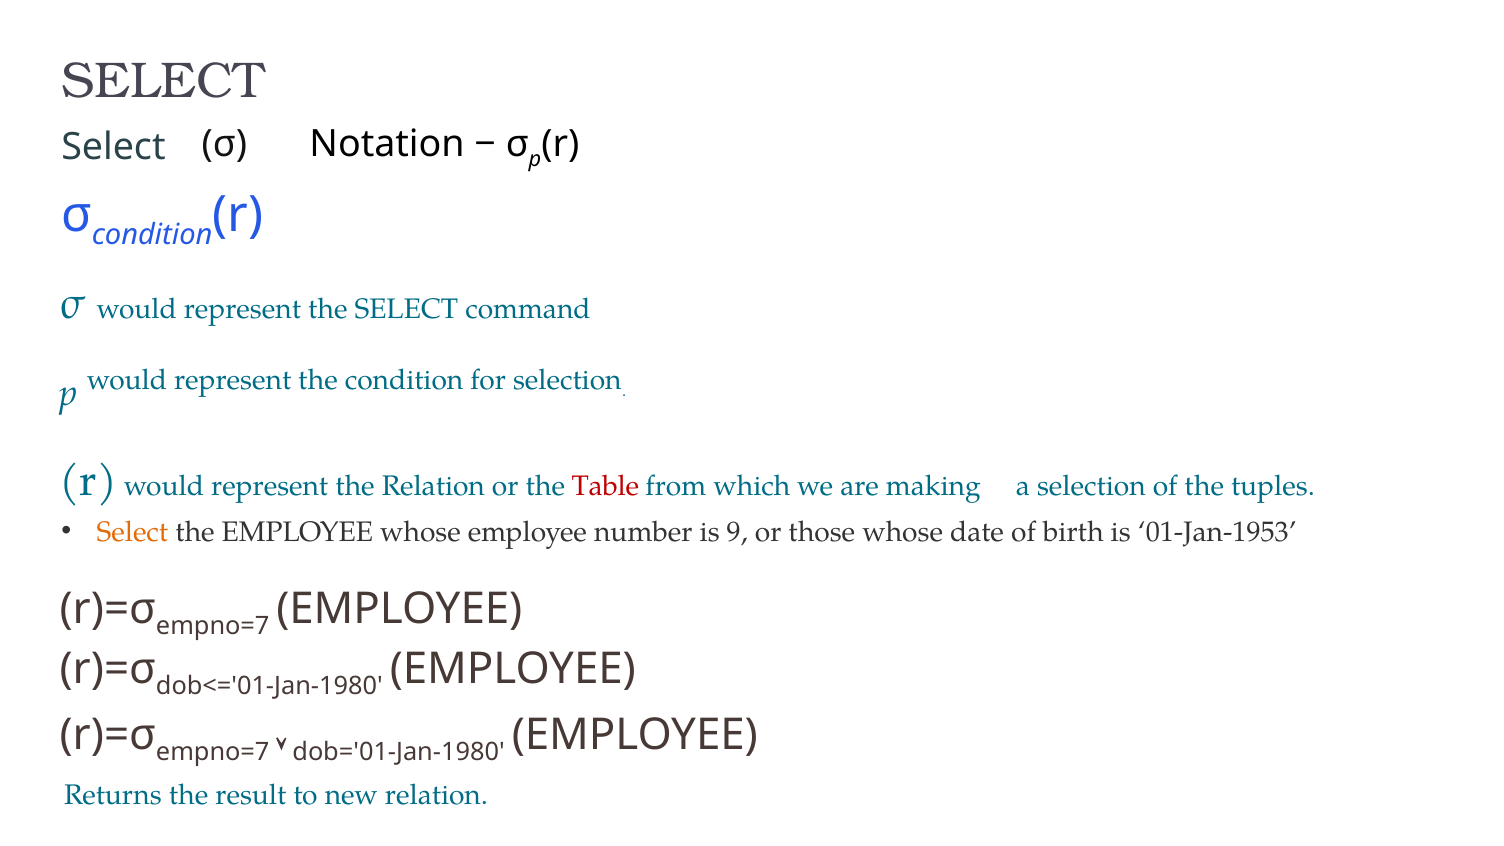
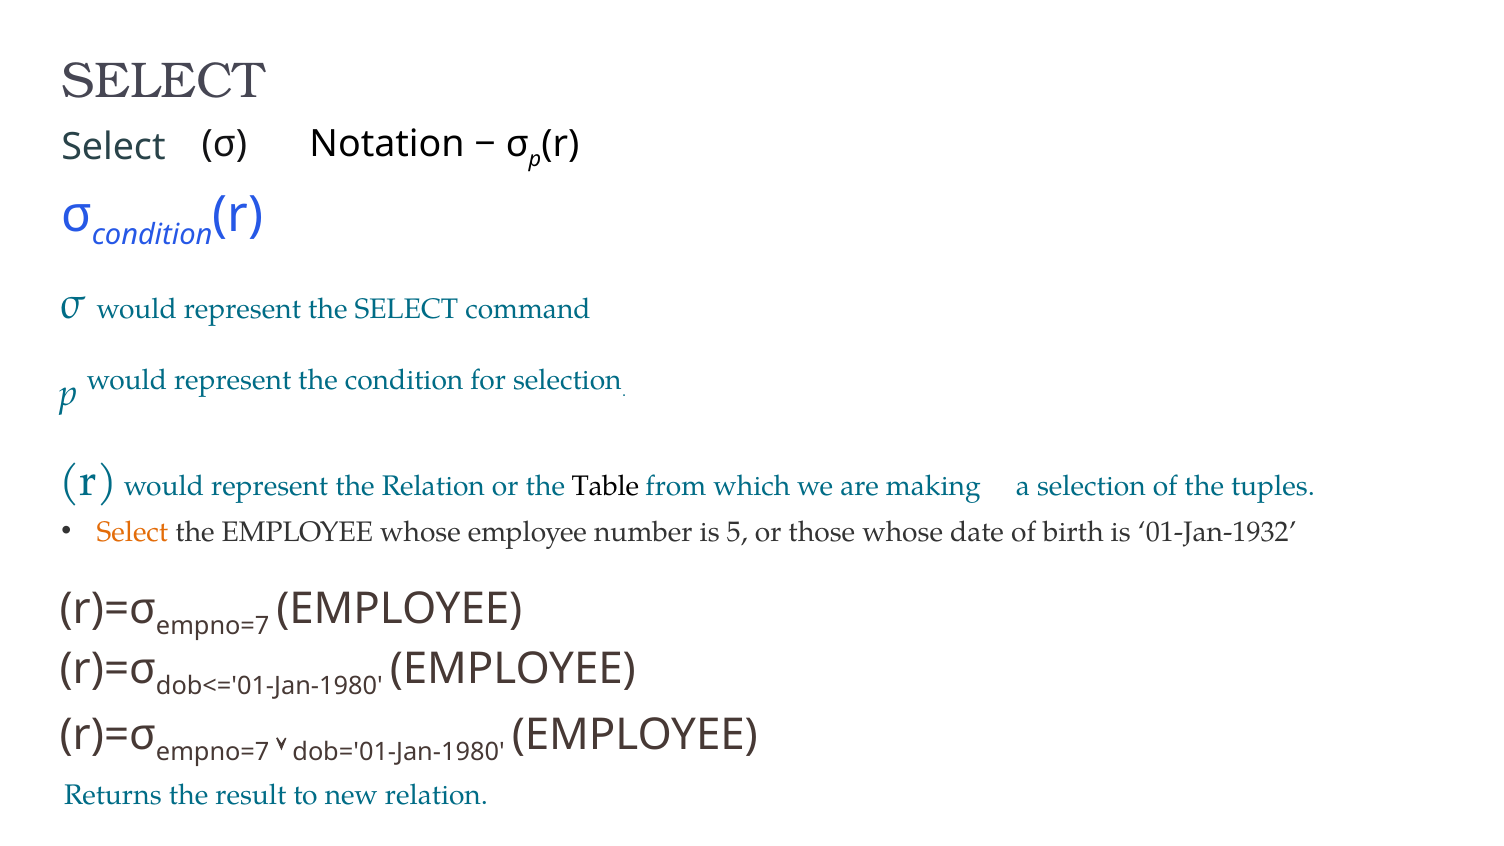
Table colour: red -> black (605, 486)
9: 9 -> 5 (737, 532)
01-Jan-1953: 01-Jan-1953 -> 01-Jan-1932 (1217, 532)
